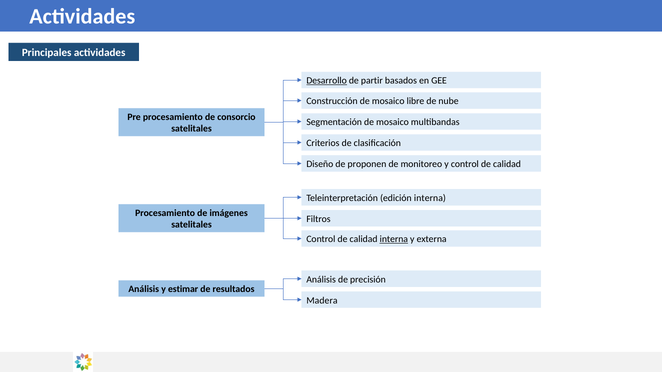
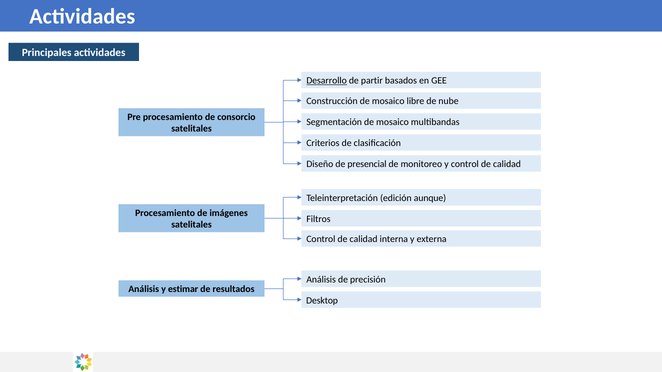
proponen: proponen -> presencial (367, 164)
edición interna: interna -> aunque (430, 198)
interna underline: present -> none (394, 239)
Madera: Madera -> Desktop (322, 301)
